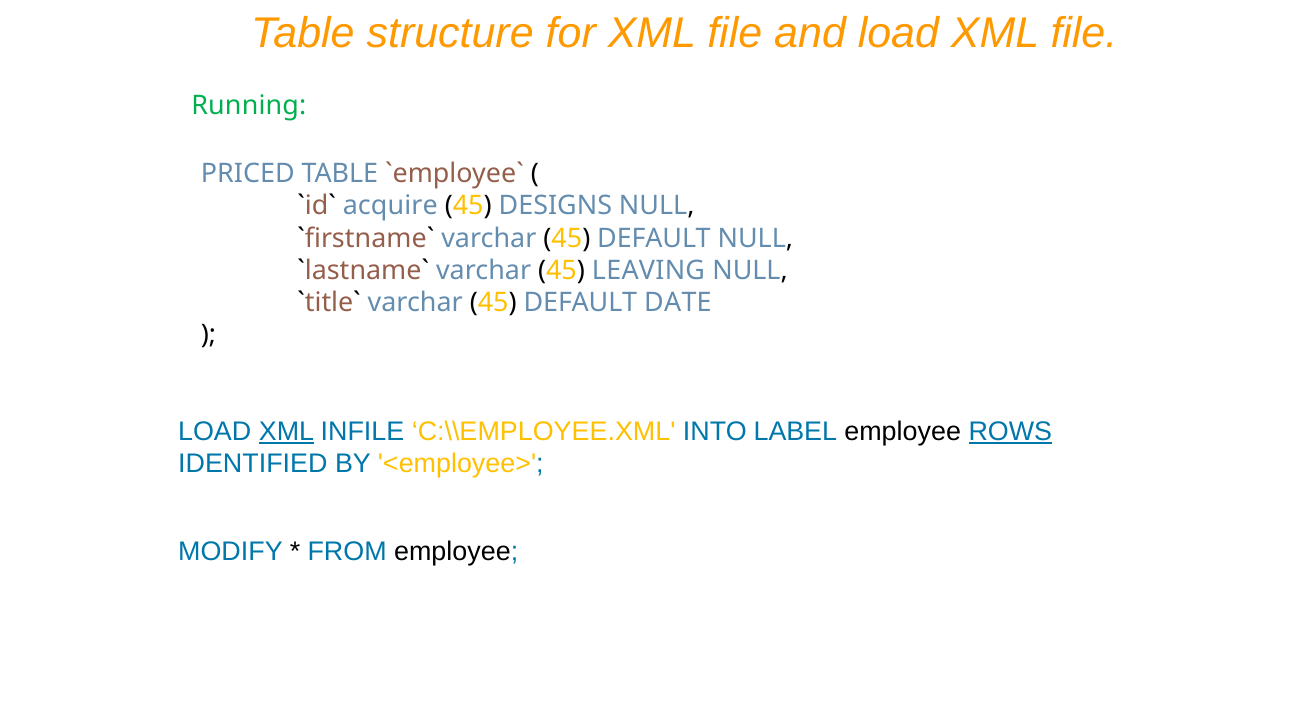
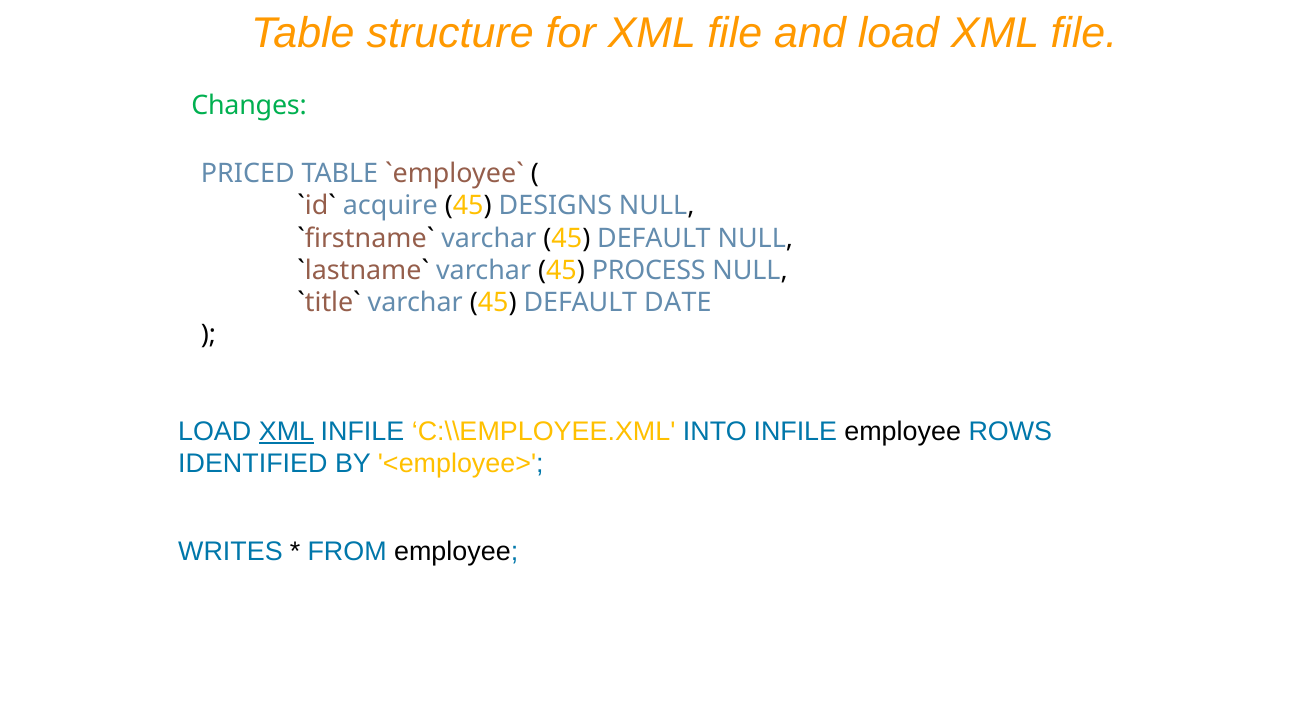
Running: Running -> Changes (249, 106)
LEAVING: LEAVING -> PROCESS (649, 270)
INTO LABEL: LABEL -> INFILE (795, 431)
ROWS underline: present -> none (1010, 431)
MODIFY: MODIFY -> WRITES (230, 551)
